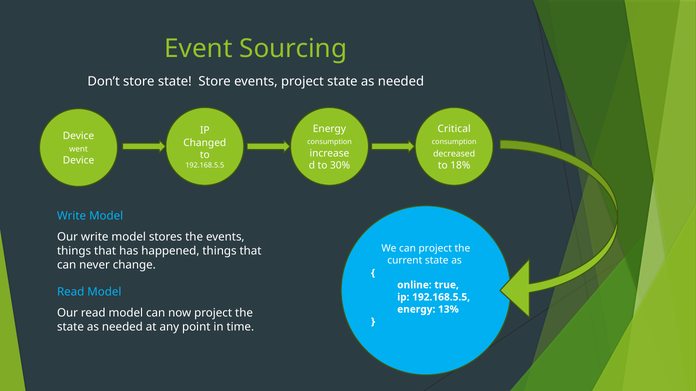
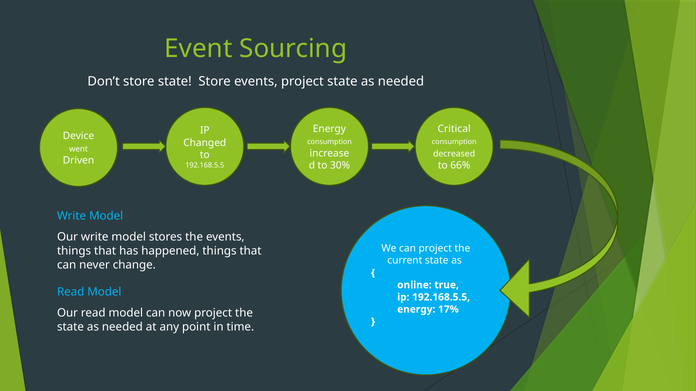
Device: Device -> Driven (78, 161)
18%: 18% -> 66% (460, 166)
13%: 13% -> 17% (448, 310)
